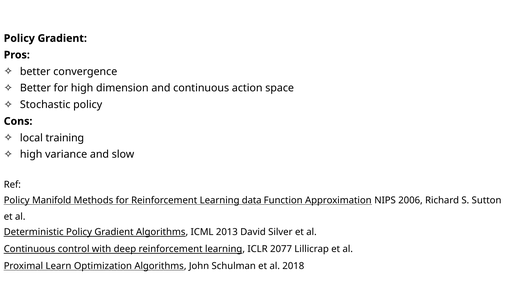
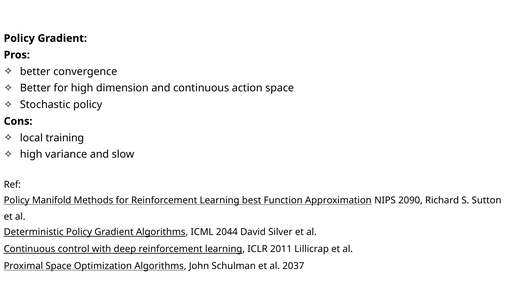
data: data -> best (252, 200)
2006: 2006 -> 2090 (410, 200)
2013: 2013 -> 2044 (227, 231)
2077: 2077 -> 2011 (281, 248)
Proximal Learn: Learn -> Space (59, 265)
2018: 2018 -> 2037 (293, 265)
